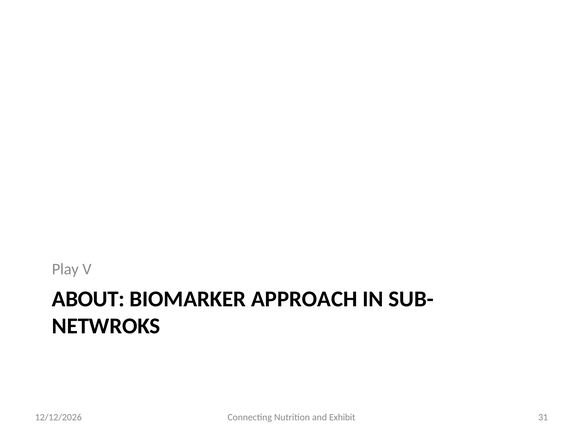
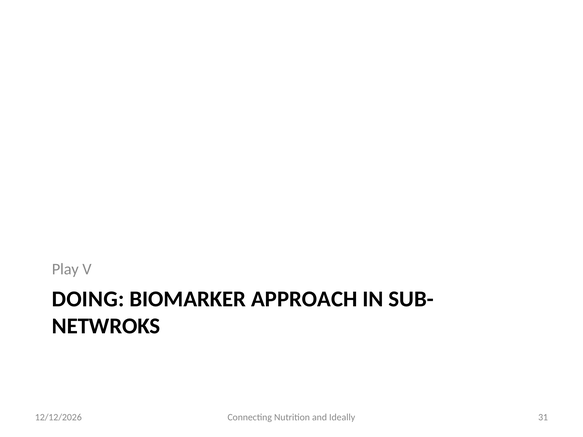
ABOUT: ABOUT -> DOING (88, 299)
Exhibit: Exhibit -> Ideally (342, 417)
